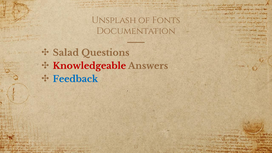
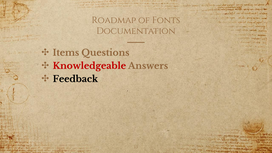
Unsplash: Unsplash -> Roadmap (114, 20)
Salad: Salad -> Items (66, 53)
Feedback colour: blue -> black (75, 79)
